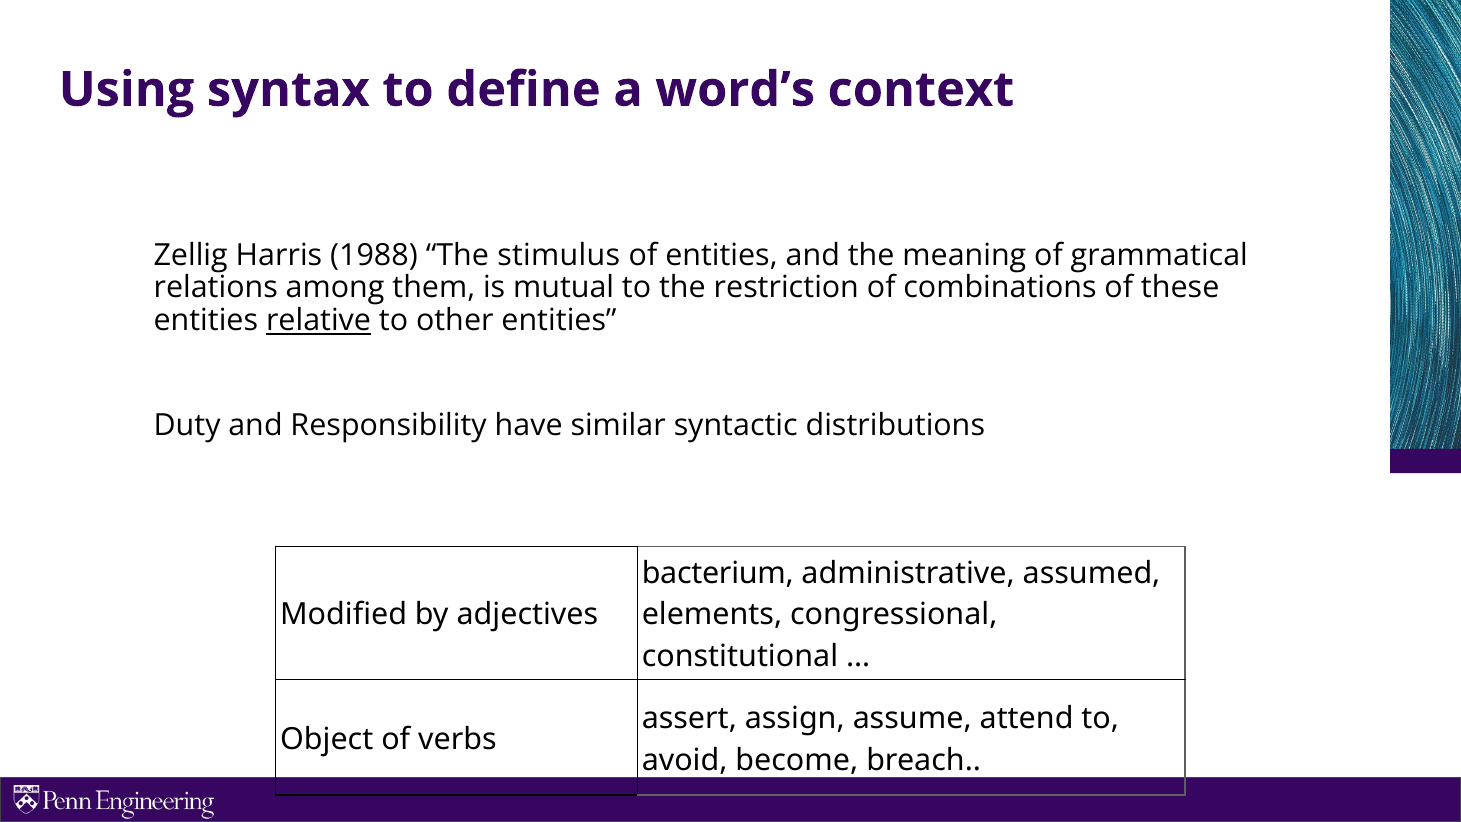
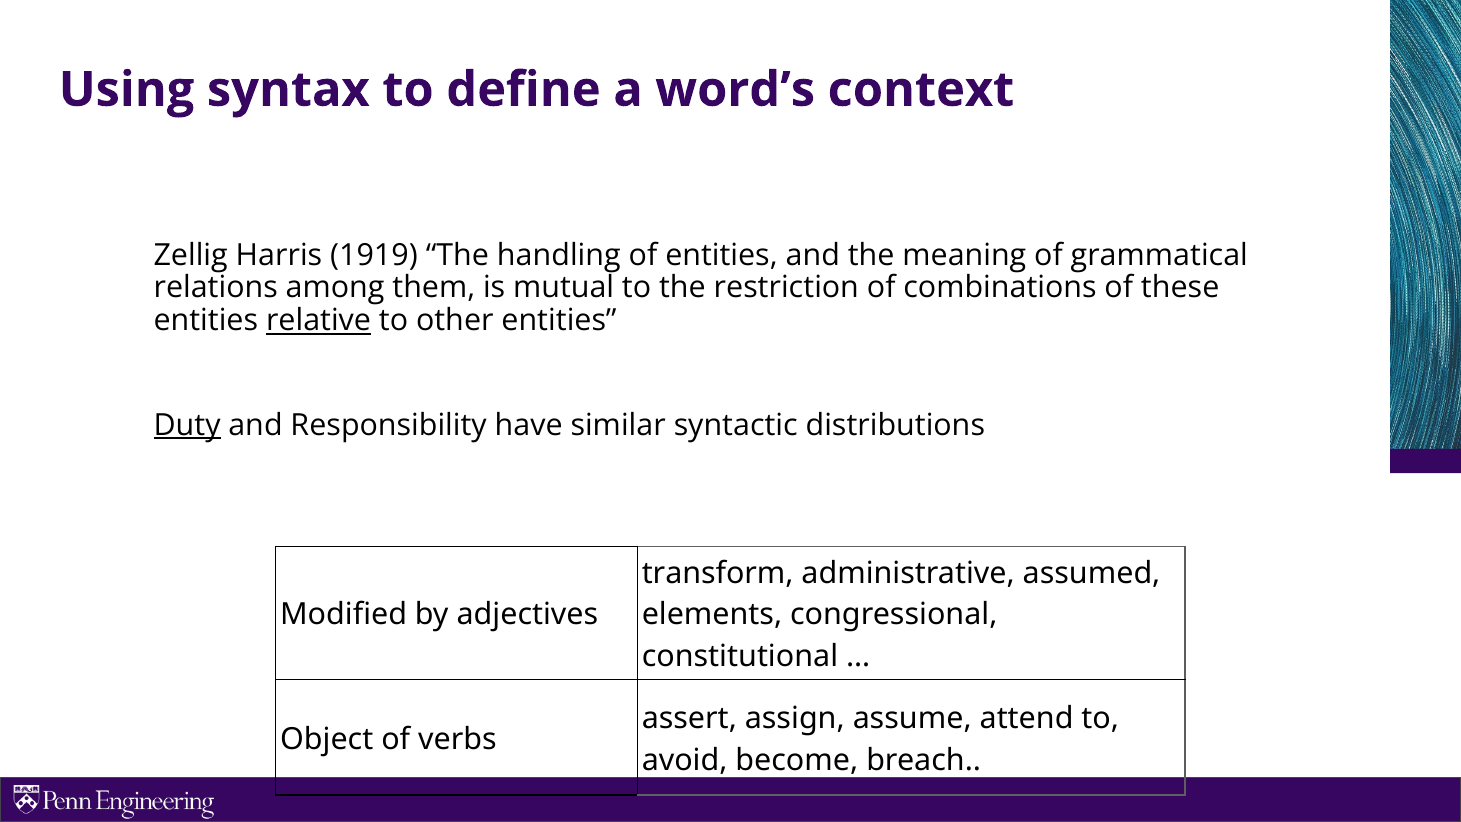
1988: 1988 -> 1919 (374, 255)
stimulus: stimulus -> handling (559, 255)
Duty underline: none -> present (187, 425)
bacterium: bacterium -> transform (718, 573)
